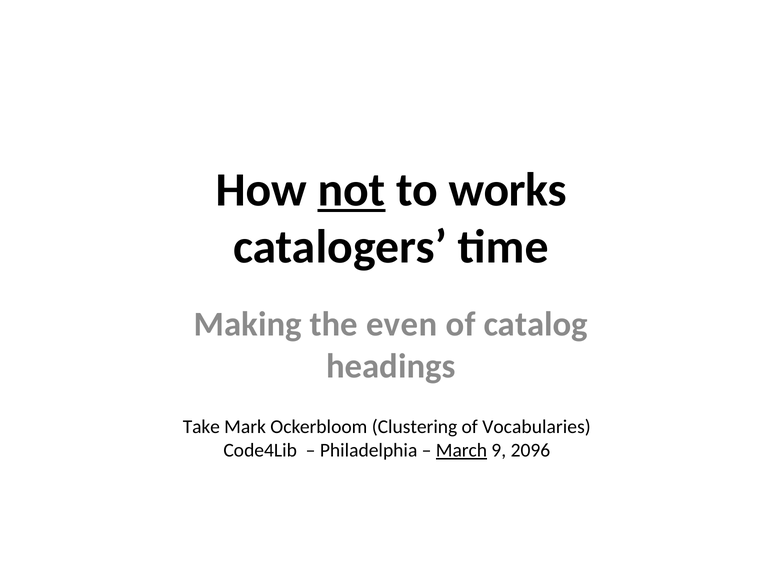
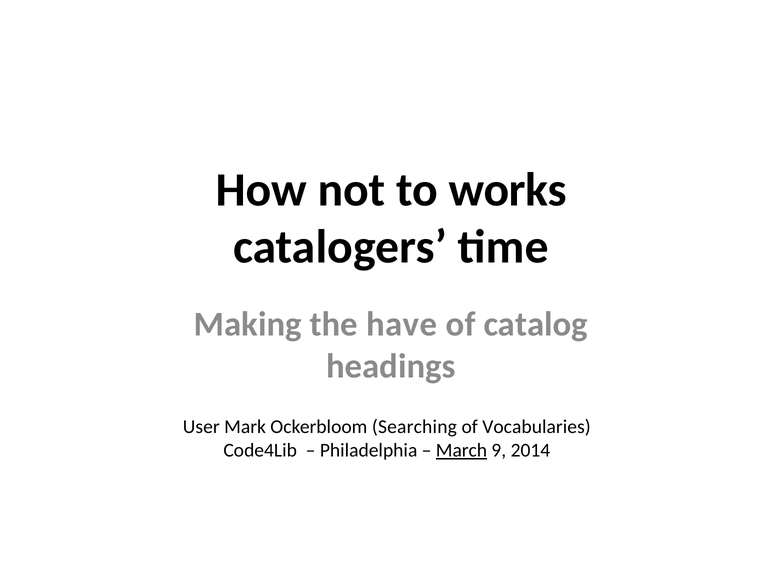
not underline: present -> none (352, 190)
even: even -> have (402, 325)
Take: Take -> User (201, 427)
Clustering: Clustering -> Searching (414, 427)
2096: 2096 -> 2014 (530, 451)
